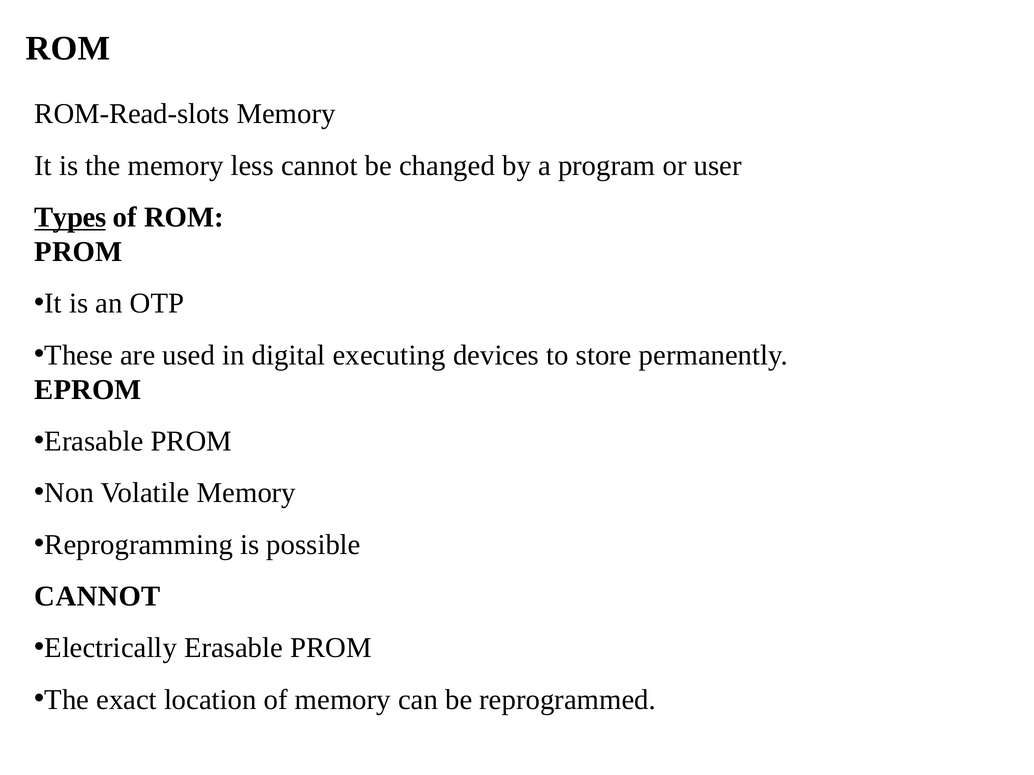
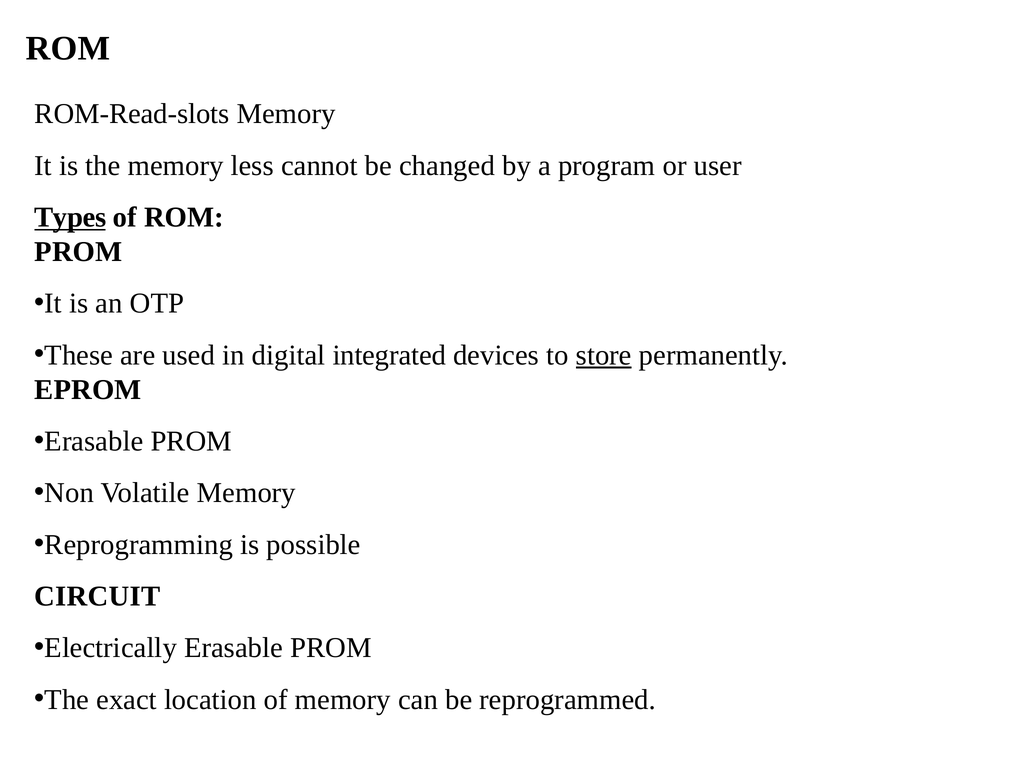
executing: executing -> integrated (389, 355)
store underline: none -> present (604, 355)
CANNOT: CANNOT -> CIRCUIT (97, 597)
